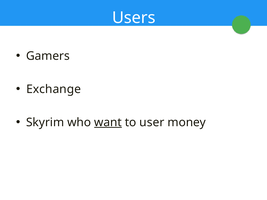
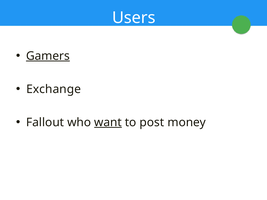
Gamers underline: none -> present (48, 56)
Skyrim: Skyrim -> Fallout (45, 122)
user: user -> post (152, 122)
